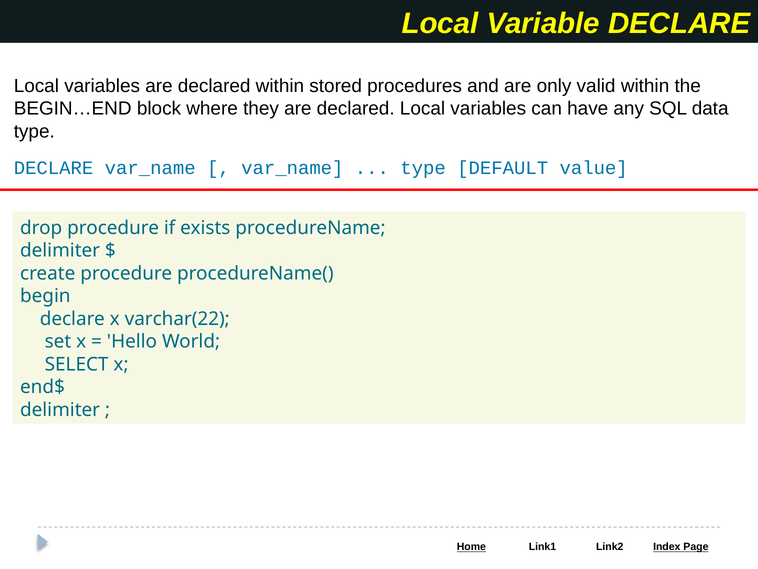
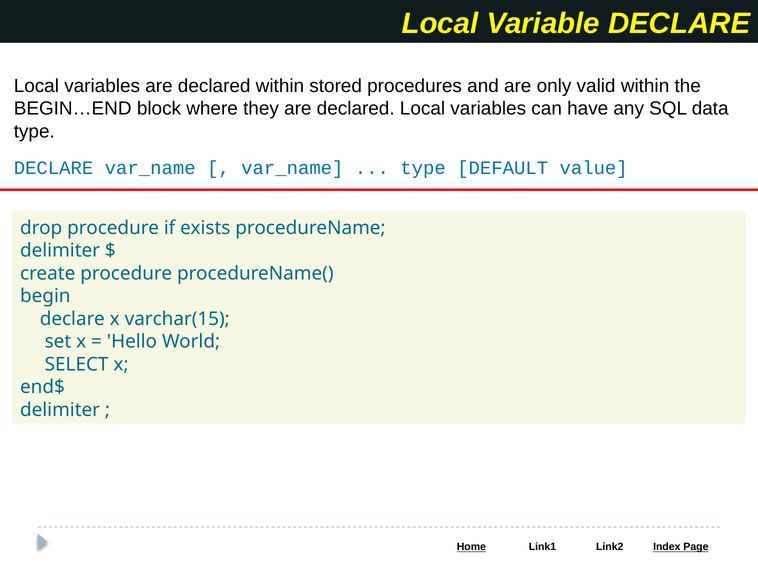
varchar(22: varchar(22 -> varchar(15 (177, 319)
